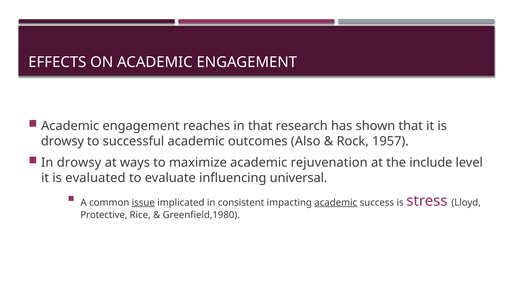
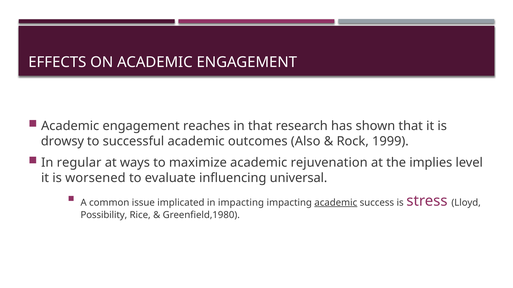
1957: 1957 -> 1999 (390, 142)
In drowsy: drowsy -> regular (79, 163)
include: include -> implies (431, 163)
evaluated: evaluated -> worsened (95, 178)
issue underline: present -> none (143, 203)
in consistent: consistent -> impacting (241, 203)
Protective: Protective -> Possibility (104, 216)
